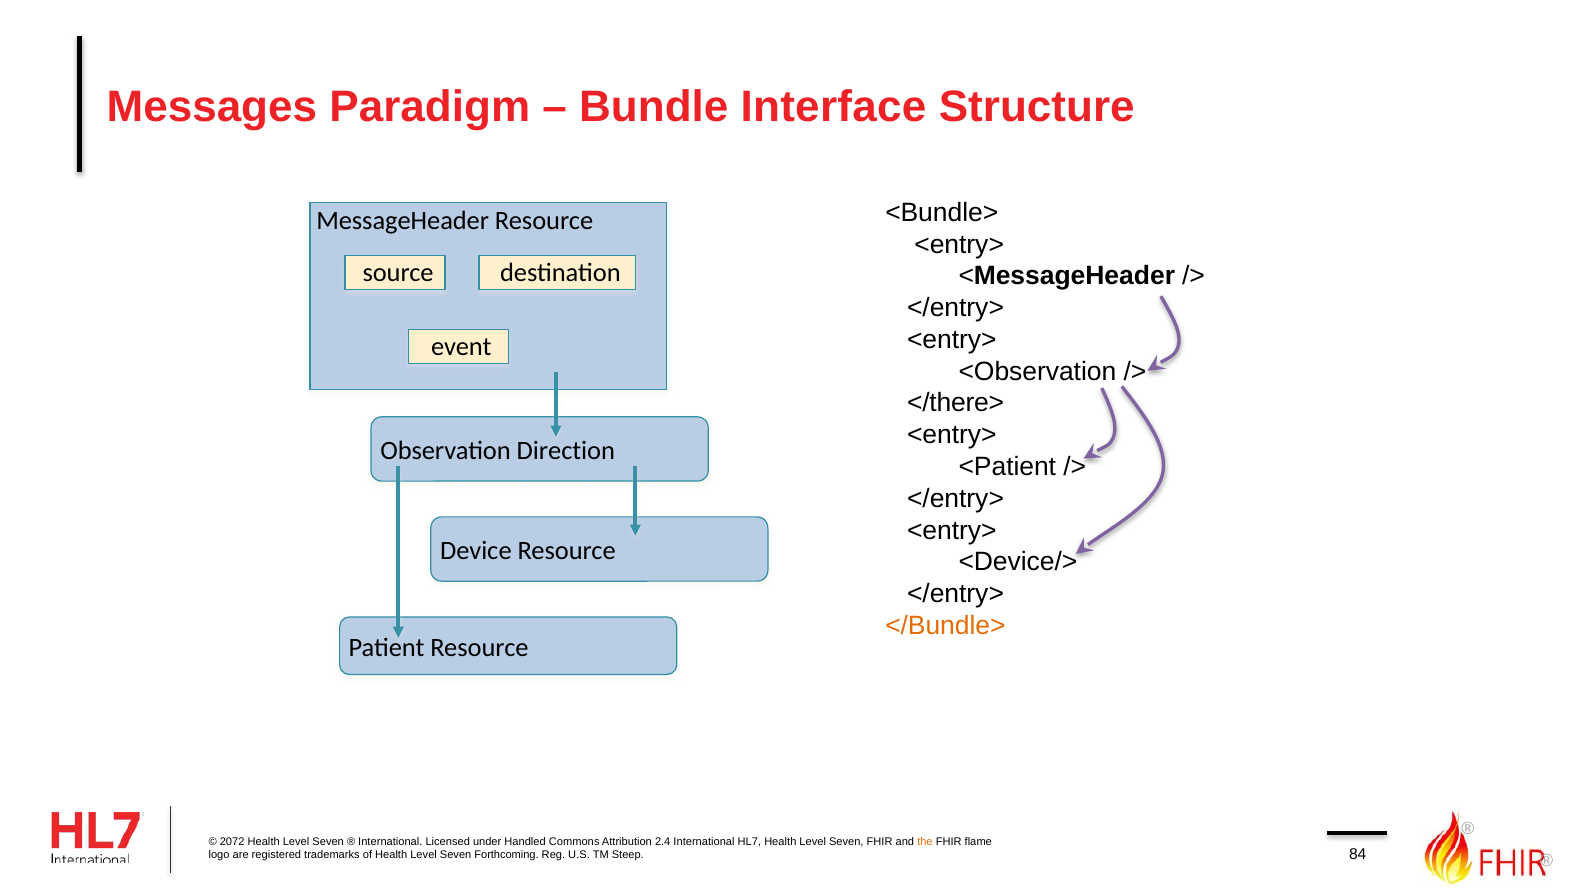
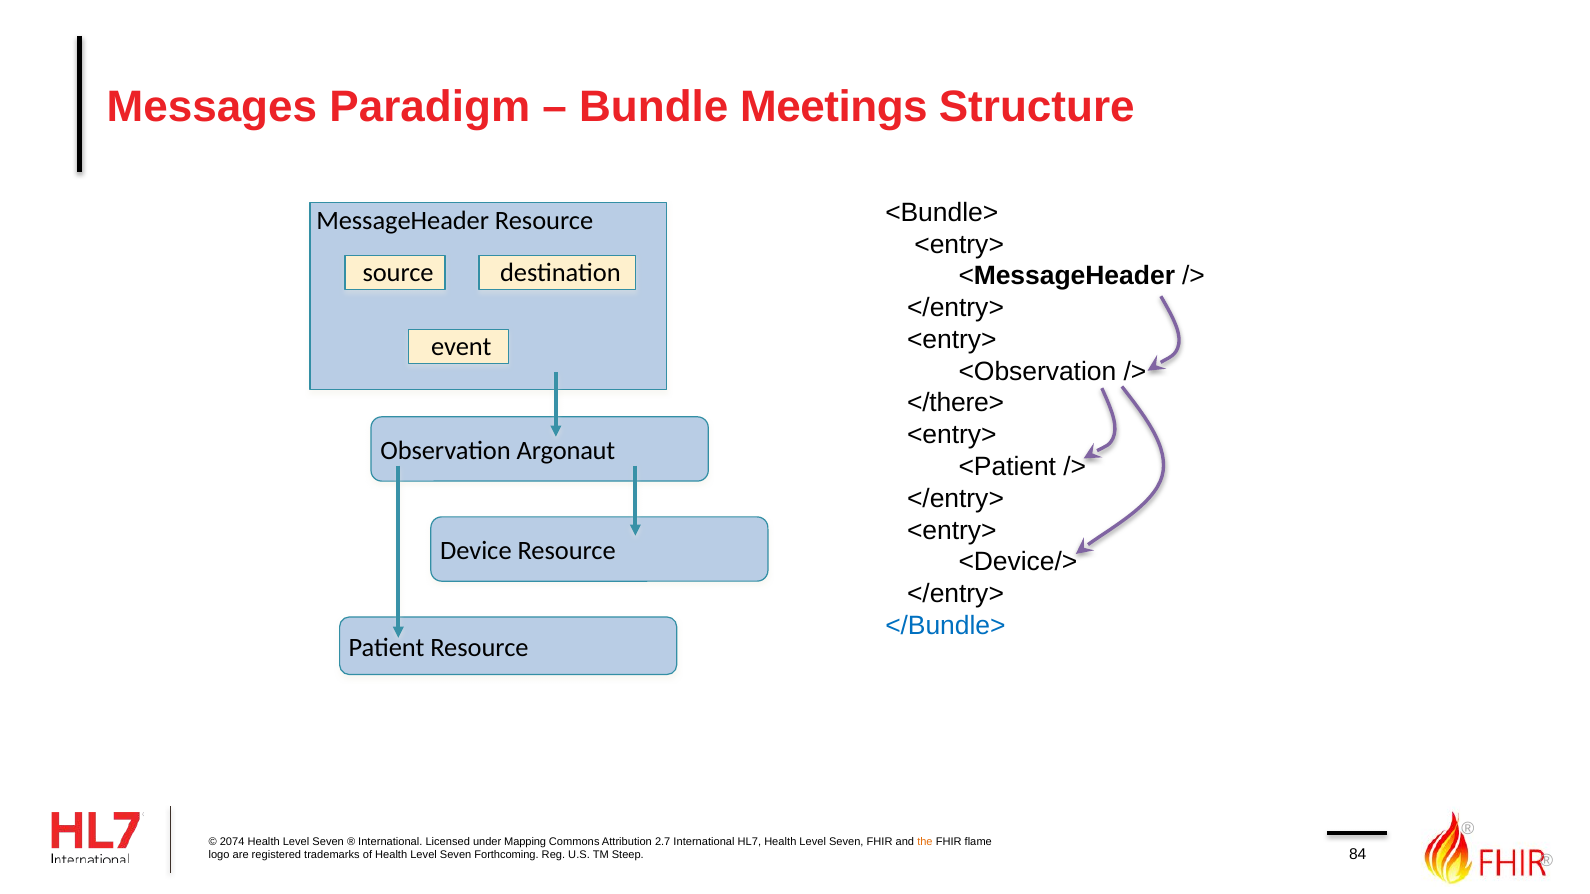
Interface: Interface -> Meetings (834, 107)
Direction: Direction -> Argonaut (566, 451)
</Bundle> colour: orange -> blue (945, 626)
2072: 2072 -> 2074 (232, 842)
Handled: Handled -> Mapping (525, 842)
2.4: 2.4 -> 2.7 (663, 842)
